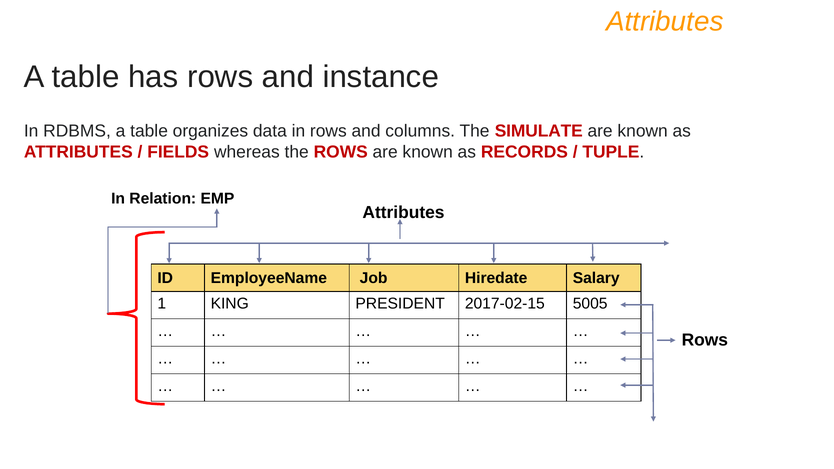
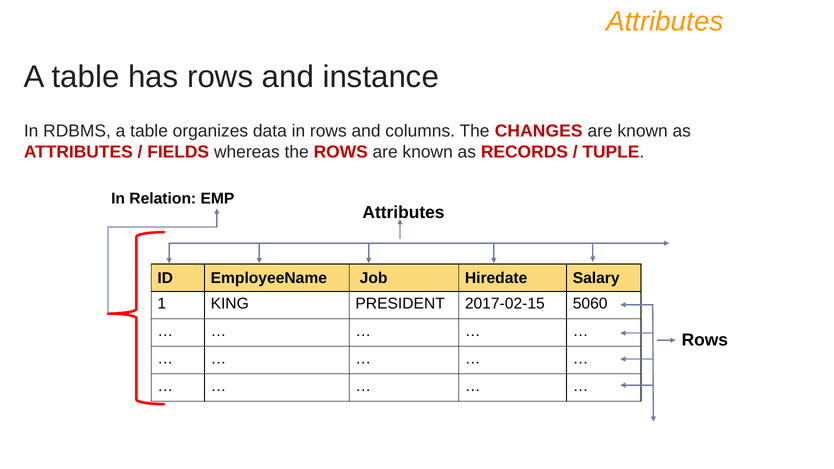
SIMULATE: SIMULATE -> CHANGES (539, 131)
5005: 5005 -> 5060 (590, 304)
